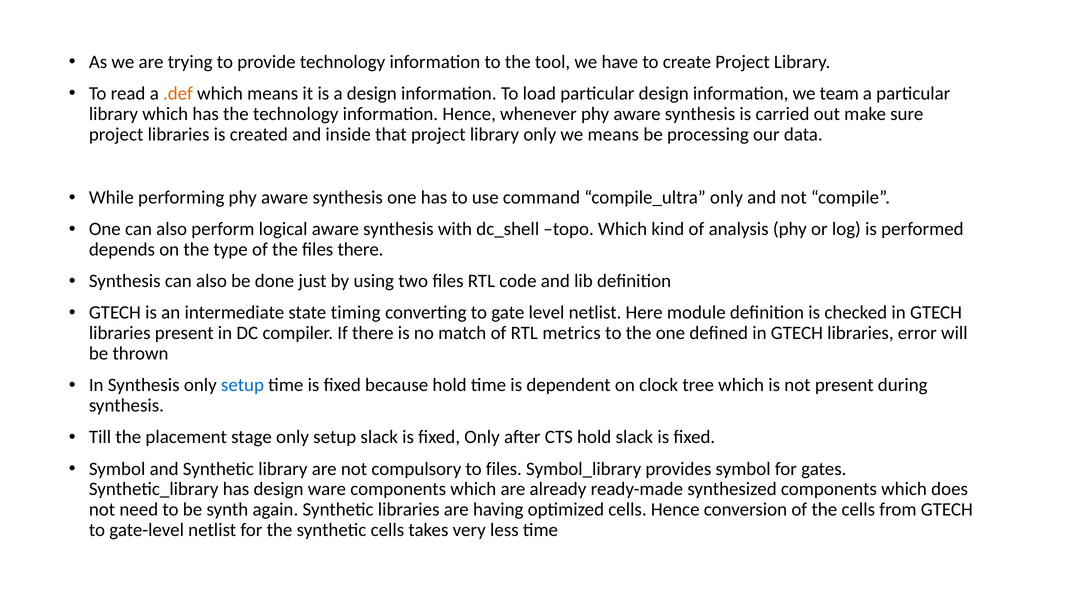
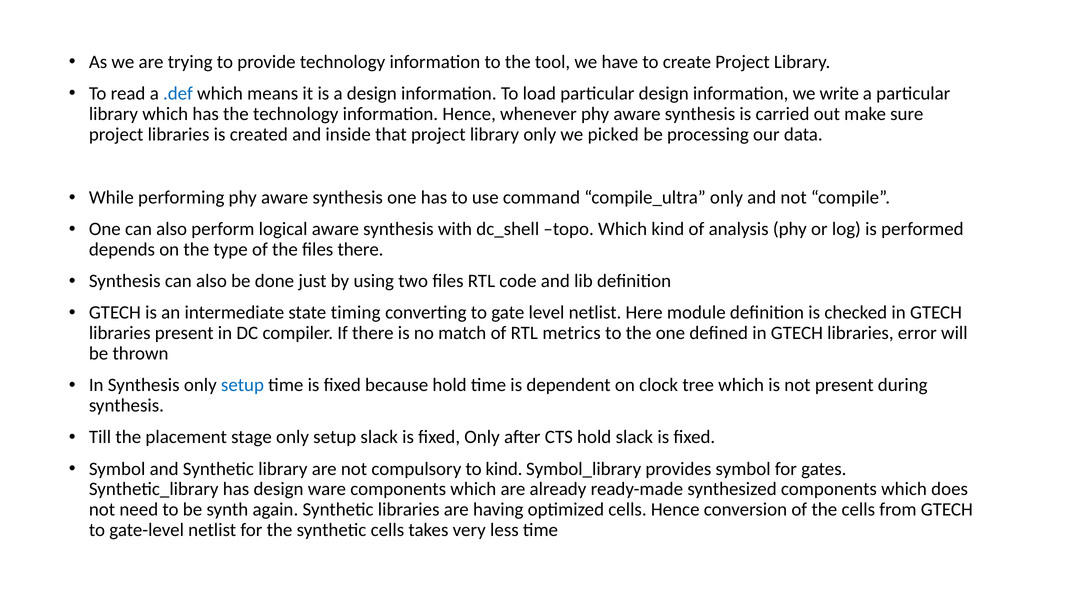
.def colour: orange -> blue (178, 93)
team: team -> write (839, 93)
we means: means -> picked (613, 134)
to files: files -> kind (504, 469)
